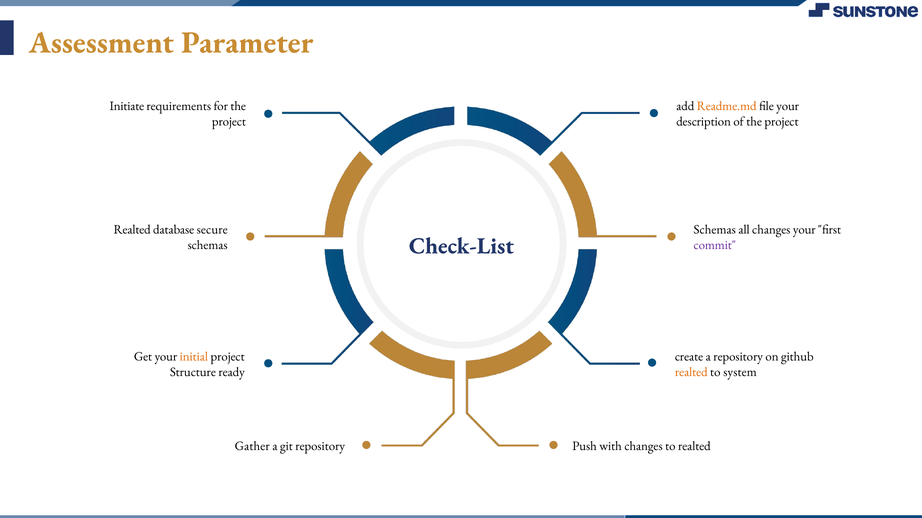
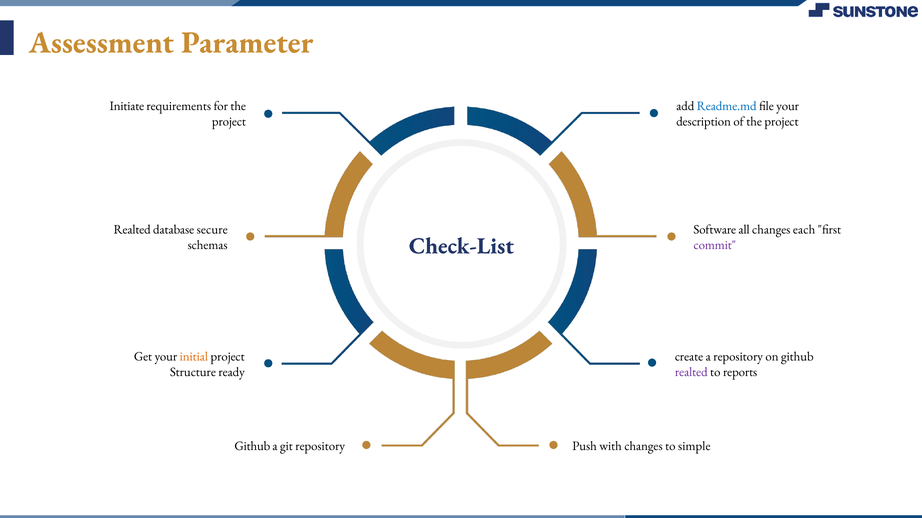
Readme.md colour: orange -> blue (727, 106)
Schemas: Schemas -> Software (715, 230)
changes your: your -> each (804, 230)
realted colour: orange -> purple (691, 372)
system: system -> reports (740, 372)
Gather: Gather -> Github (252, 446)
to realted: realted -> simple (694, 446)
